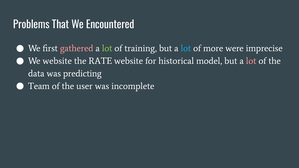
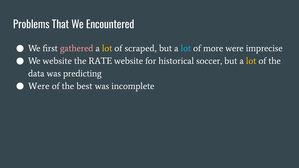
lot colour: light green -> yellow (107, 48)
training: training -> scraped (141, 48)
model: model -> soccer (209, 61)
lot colour: pink -> yellow (251, 61)
Team: Team -> Were (39, 86)
user: user -> best (84, 86)
